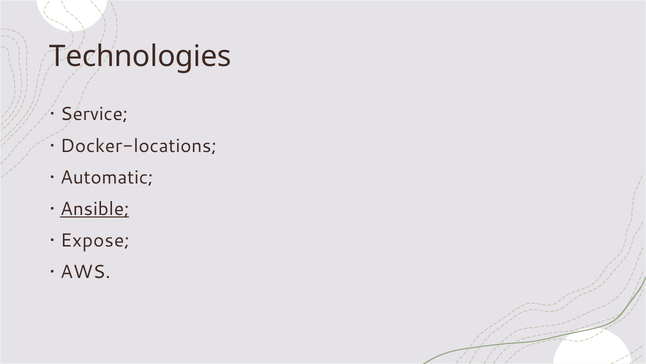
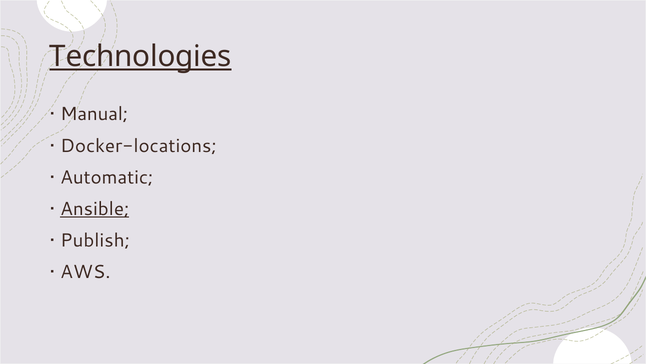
Technologies underline: none -> present (140, 57)
Service: Service -> Manual (94, 114)
Expose: Expose -> Publish (95, 240)
